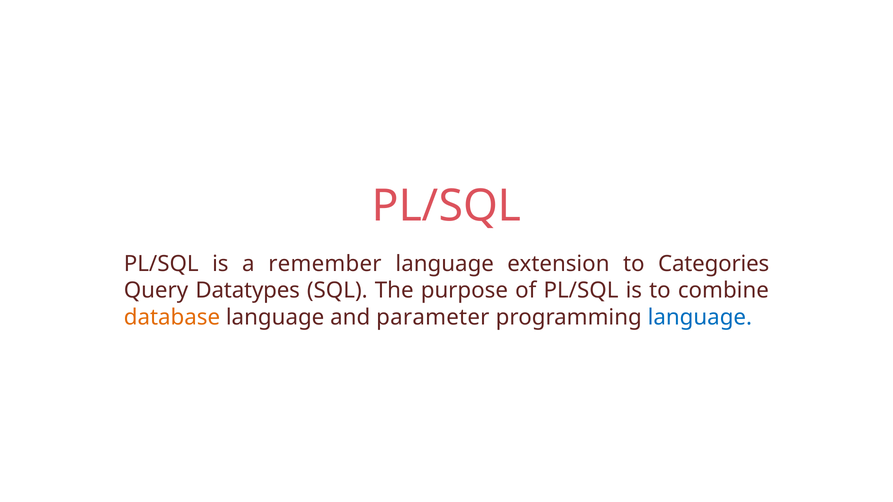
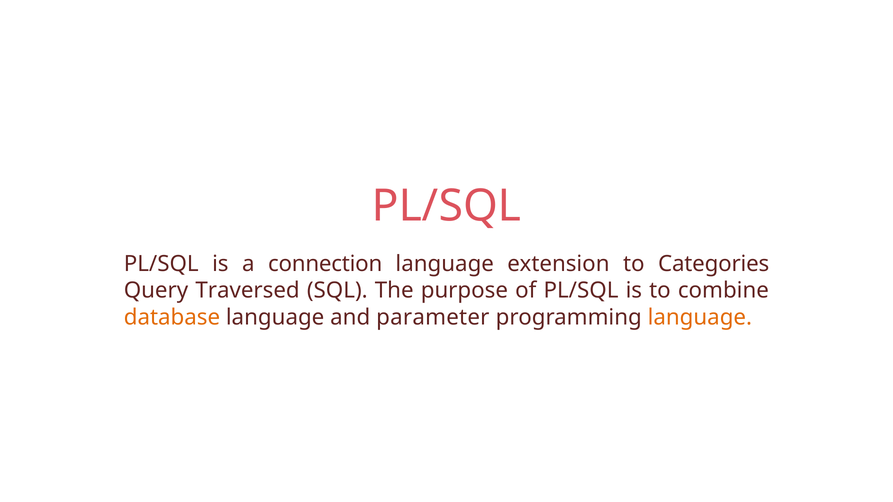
remember: remember -> connection (325, 264)
Datatypes: Datatypes -> Traversed (248, 291)
language colour: blue -> orange (700, 317)
